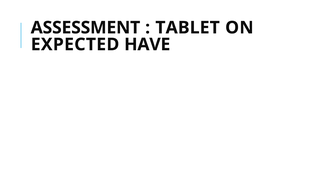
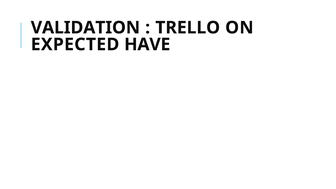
ASSESSMENT: ASSESSMENT -> VALIDATION (85, 28)
TABLET: TABLET -> TRELLO (188, 28)
